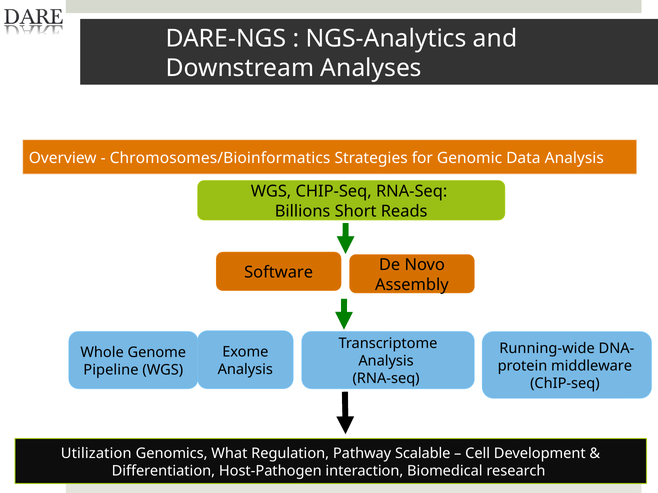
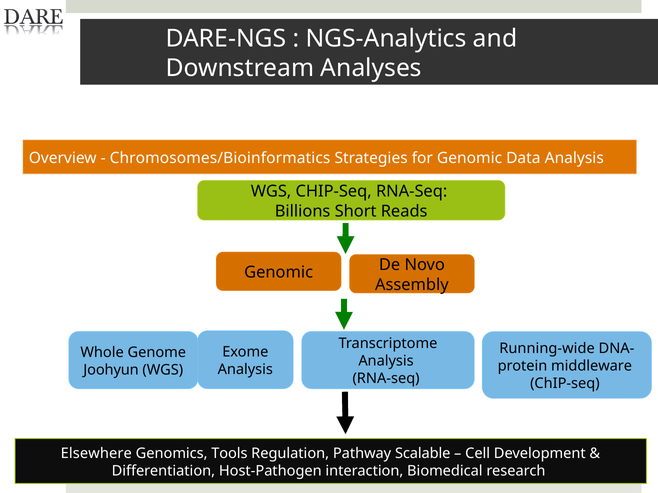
Software: Software -> Genomic (279, 273)
Pipeline: Pipeline -> Joohyun (111, 370)
Utilization: Utilization -> Elsewhere (96, 454)
What: What -> Tools (229, 454)
